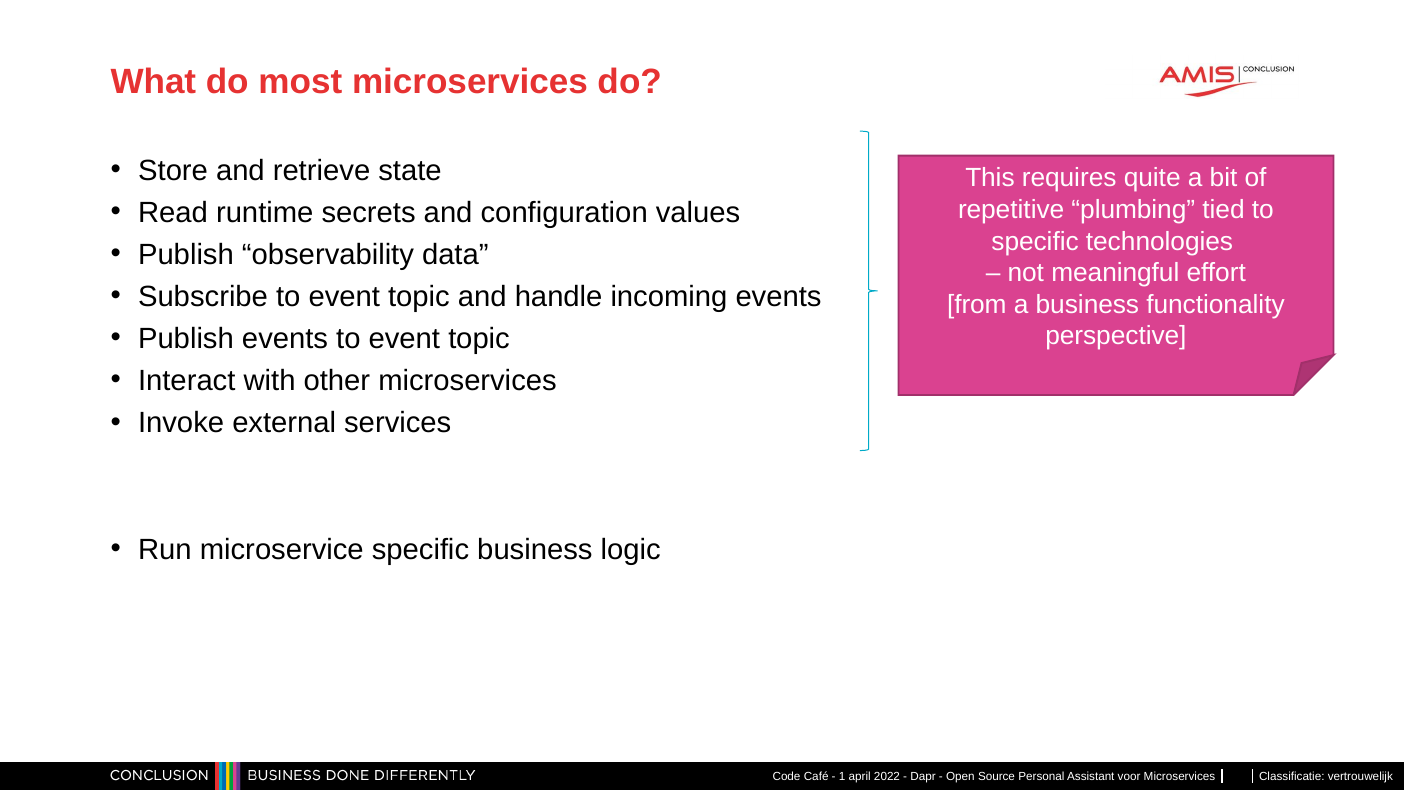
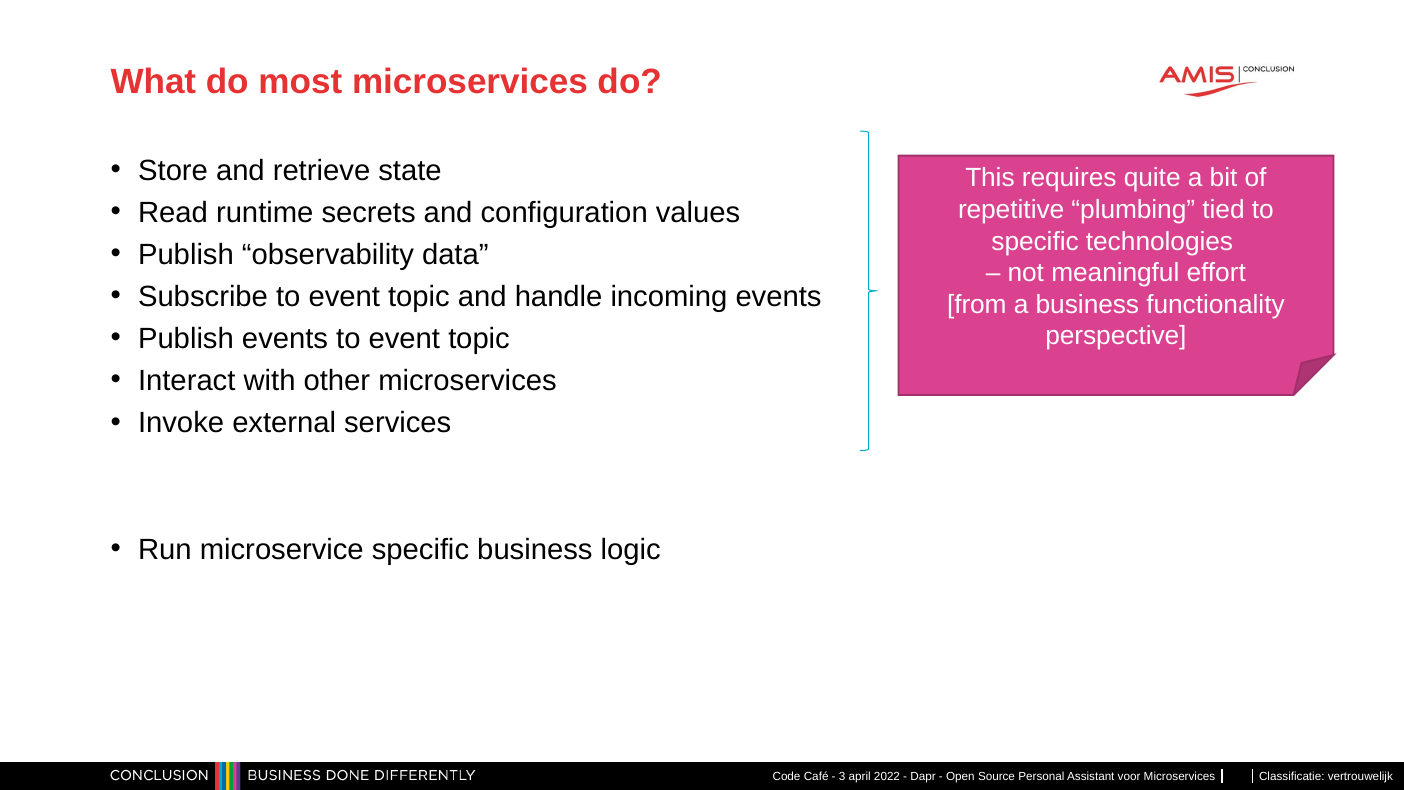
1: 1 -> 3 (842, 776)
